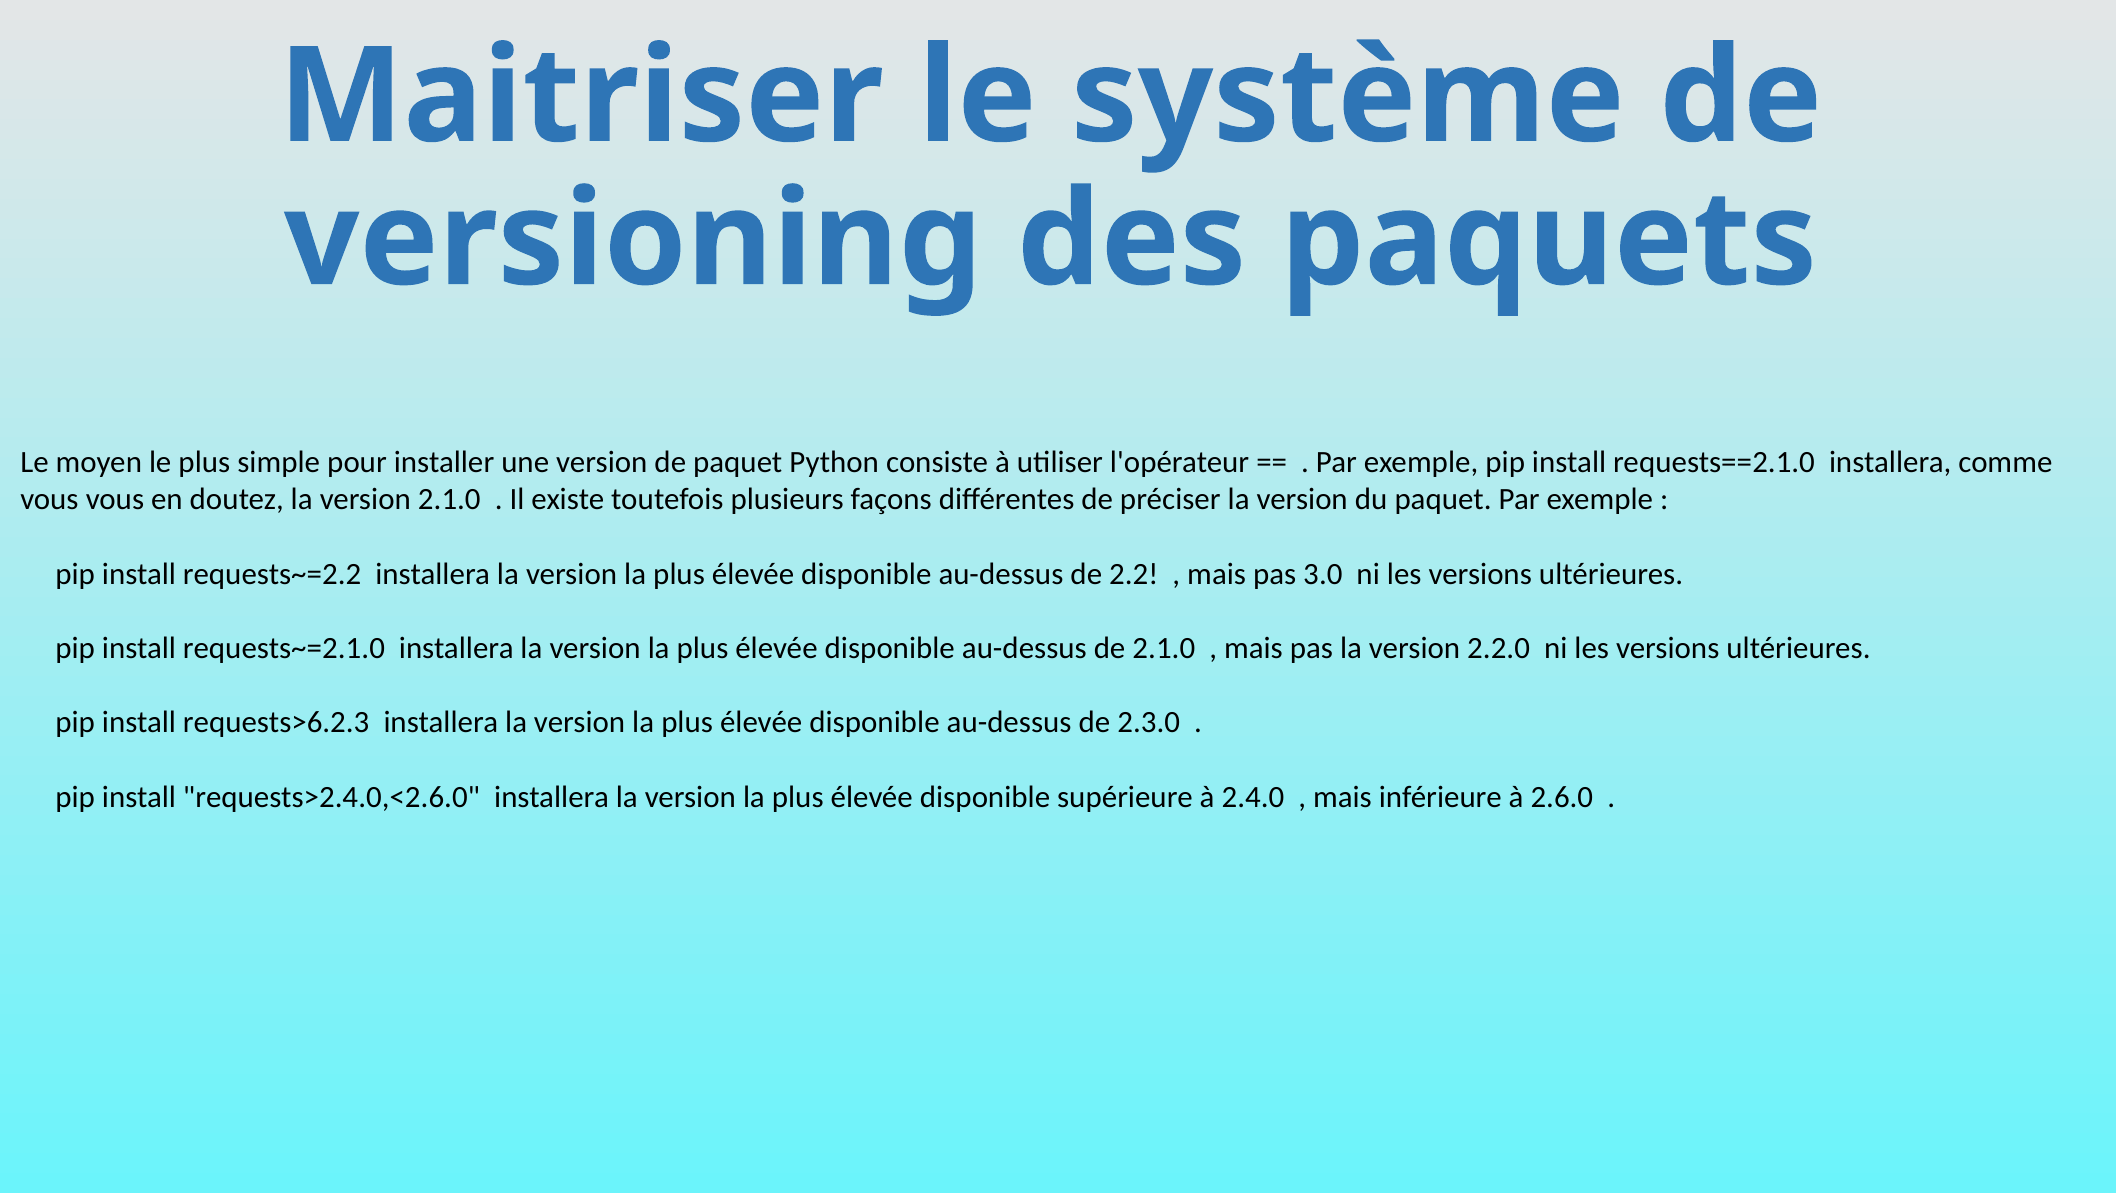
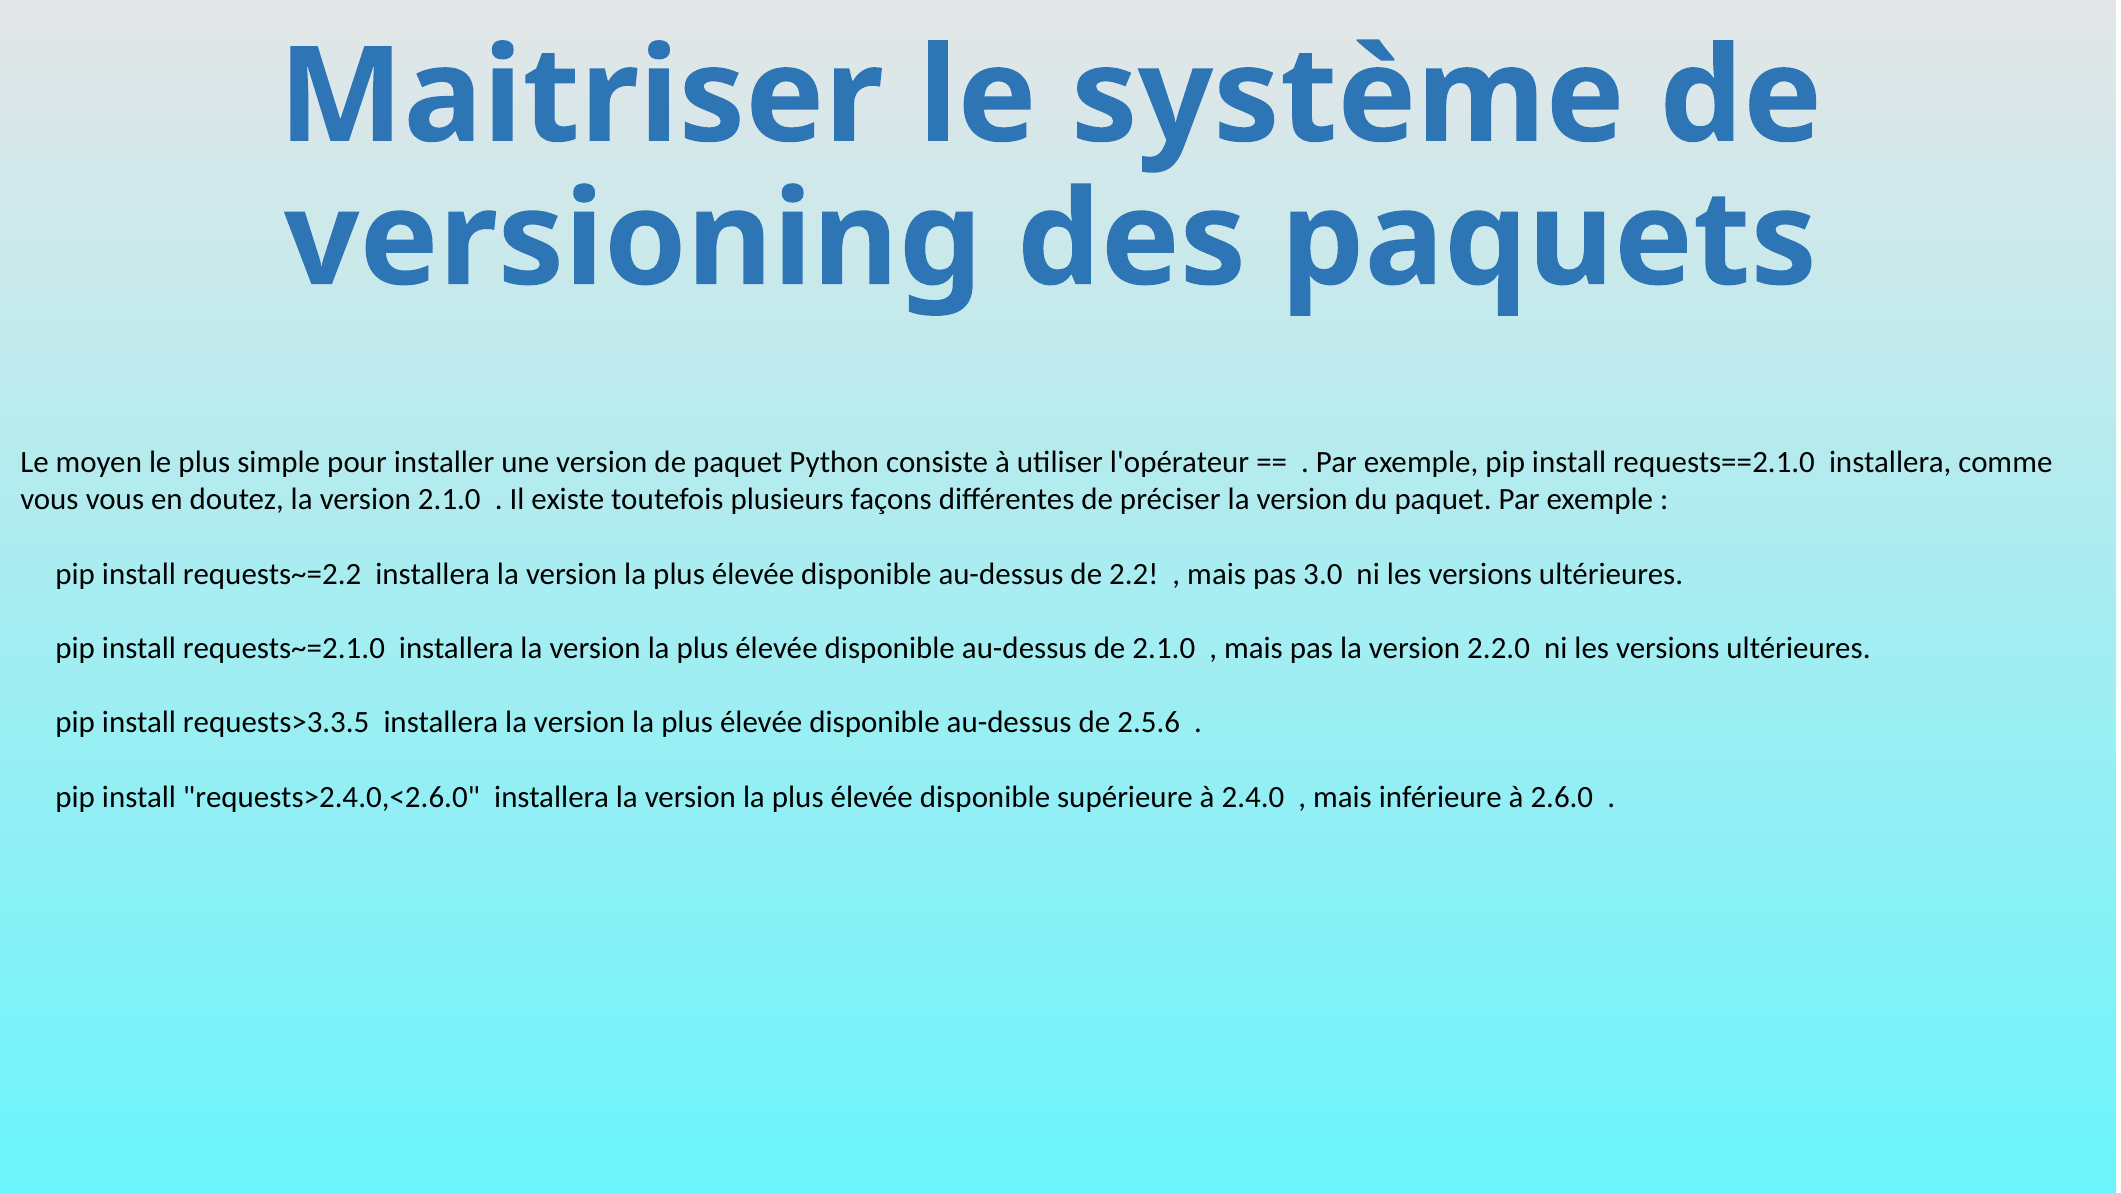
requests>6.2.3: requests>6.2.3 -> requests>3.3.5 (276, 723)
2.3.0: 2.3.0 -> 2.5.6 (1149, 723)
